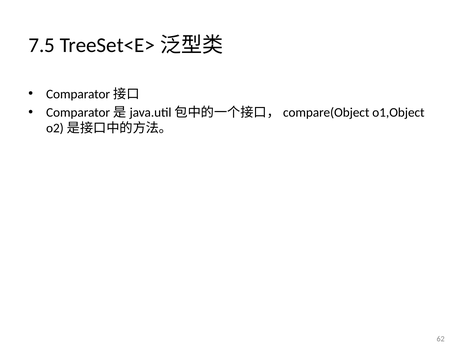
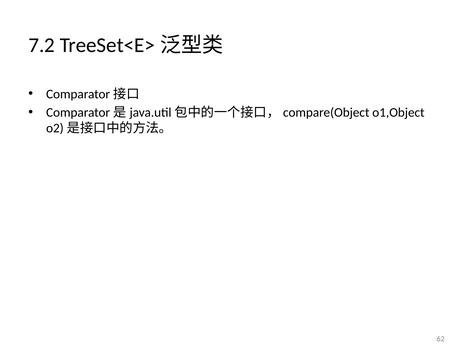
7.5: 7.5 -> 7.2 (42, 45)
